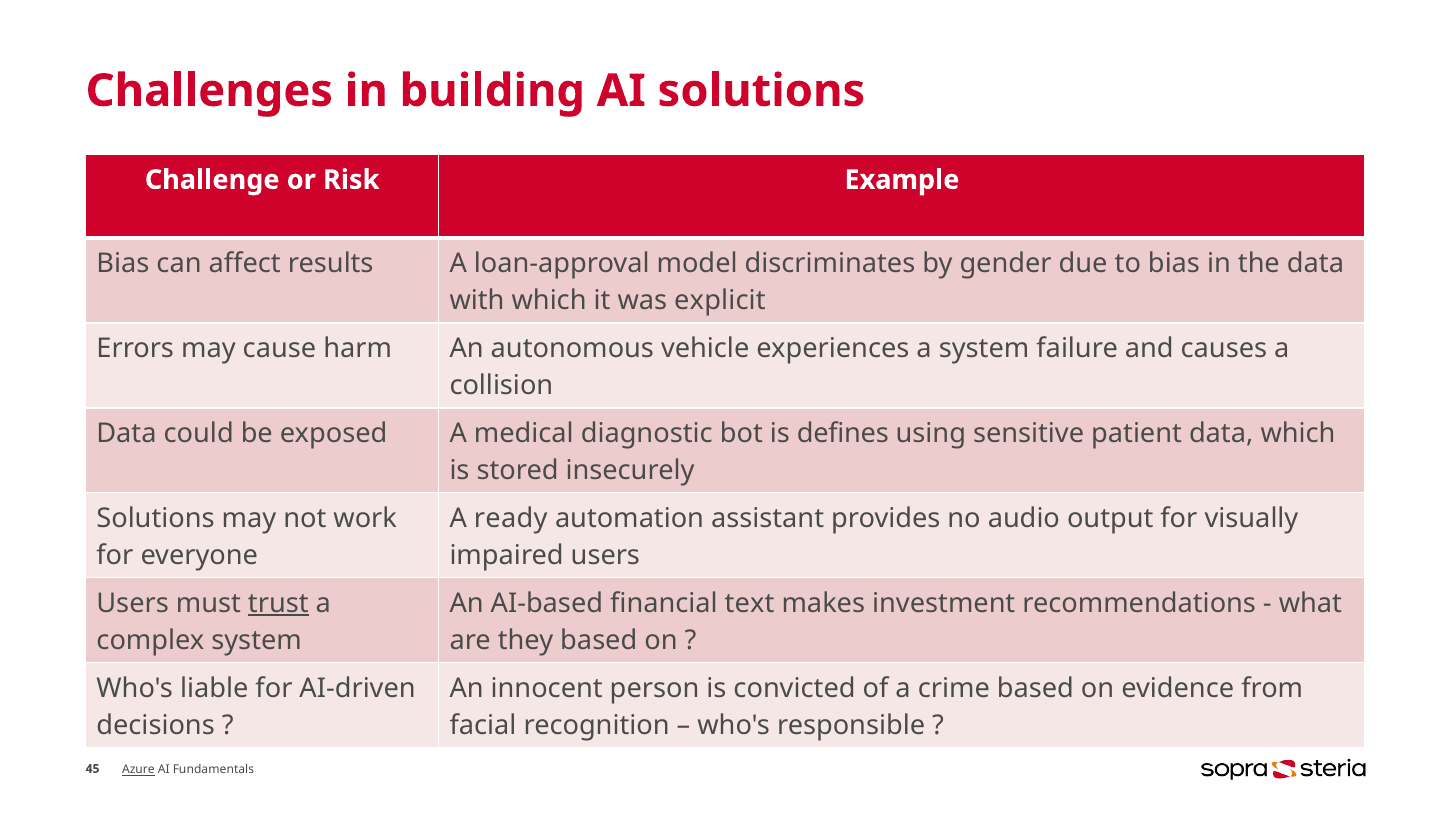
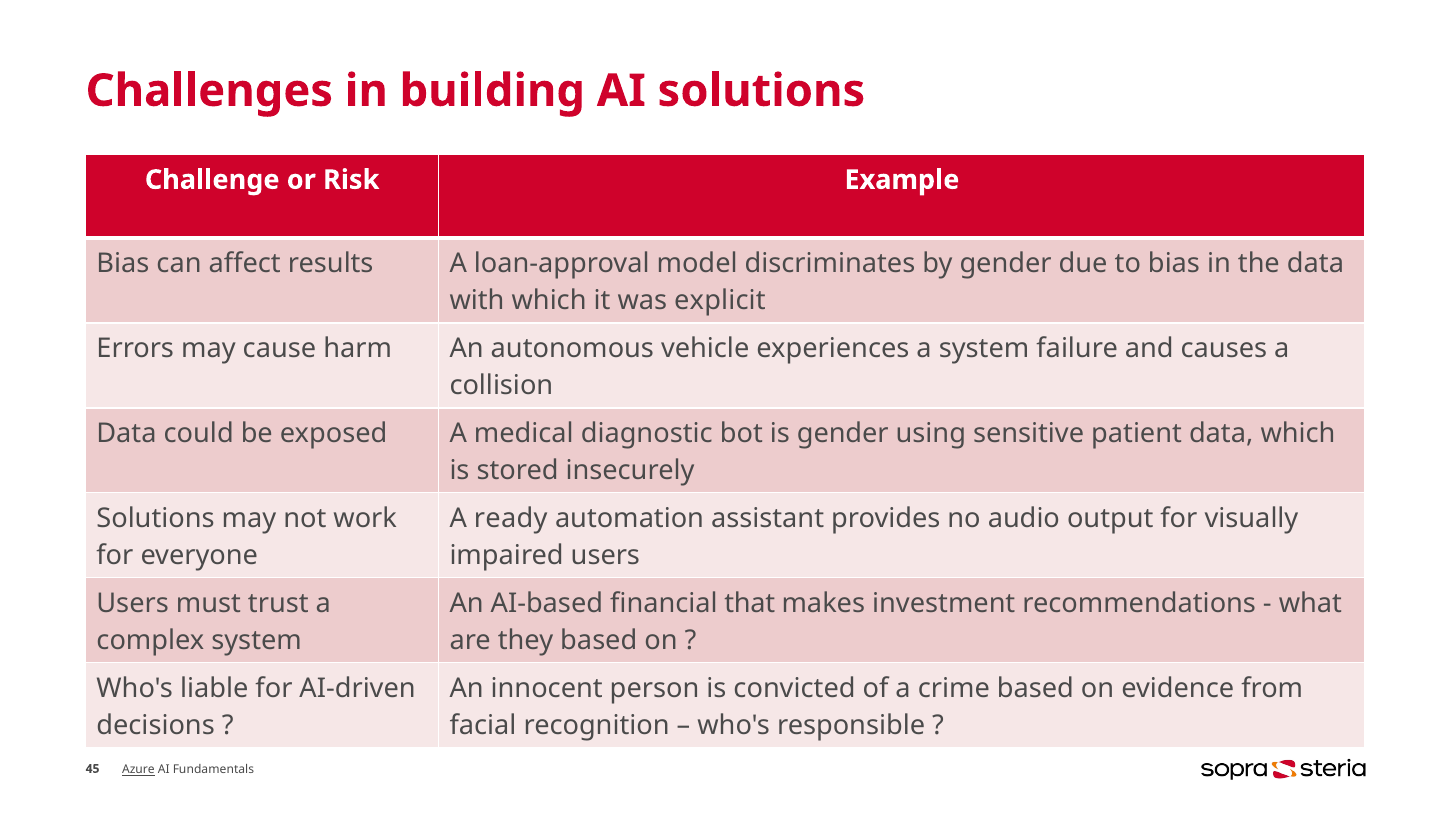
is defines: defines -> gender (843, 433)
trust underline: present -> none (278, 603)
text: text -> that (750, 603)
